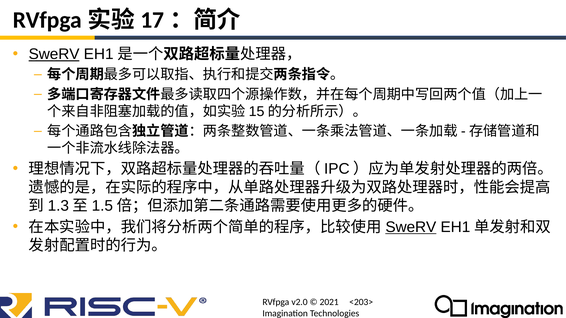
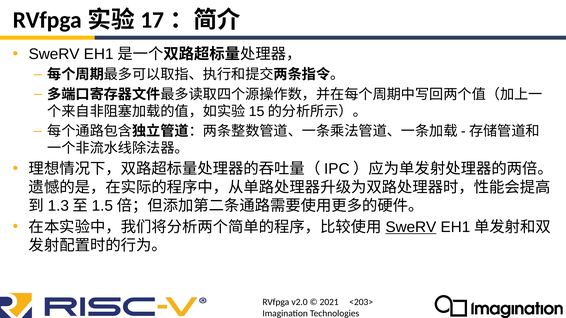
SweRV underline: present -> none (54, 54)
